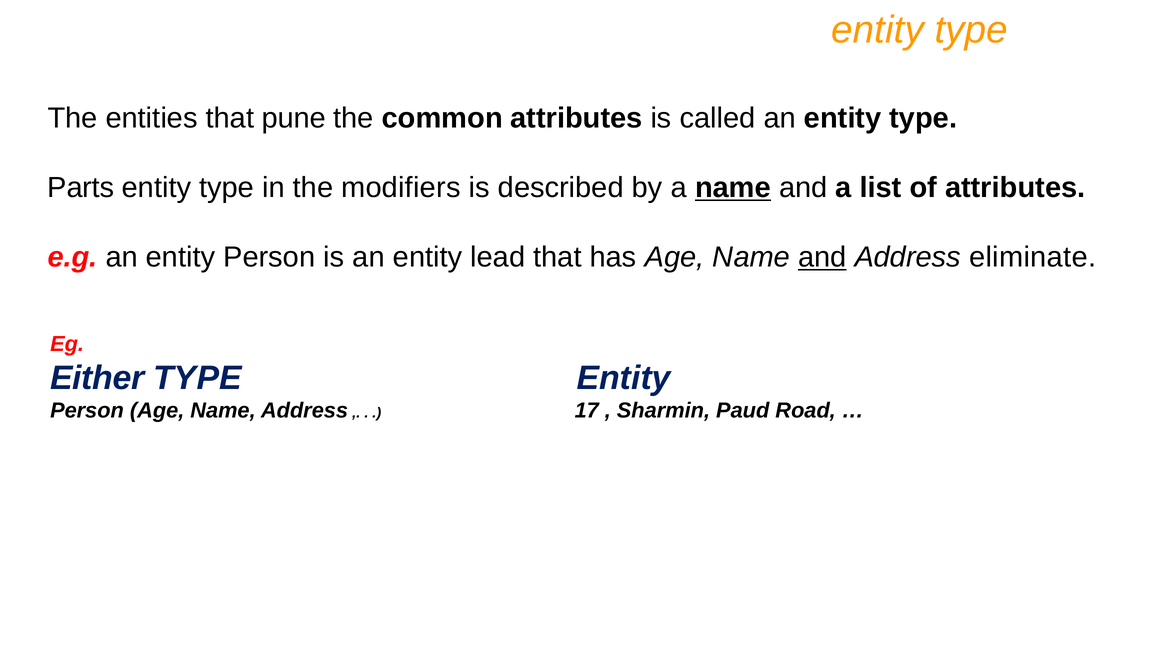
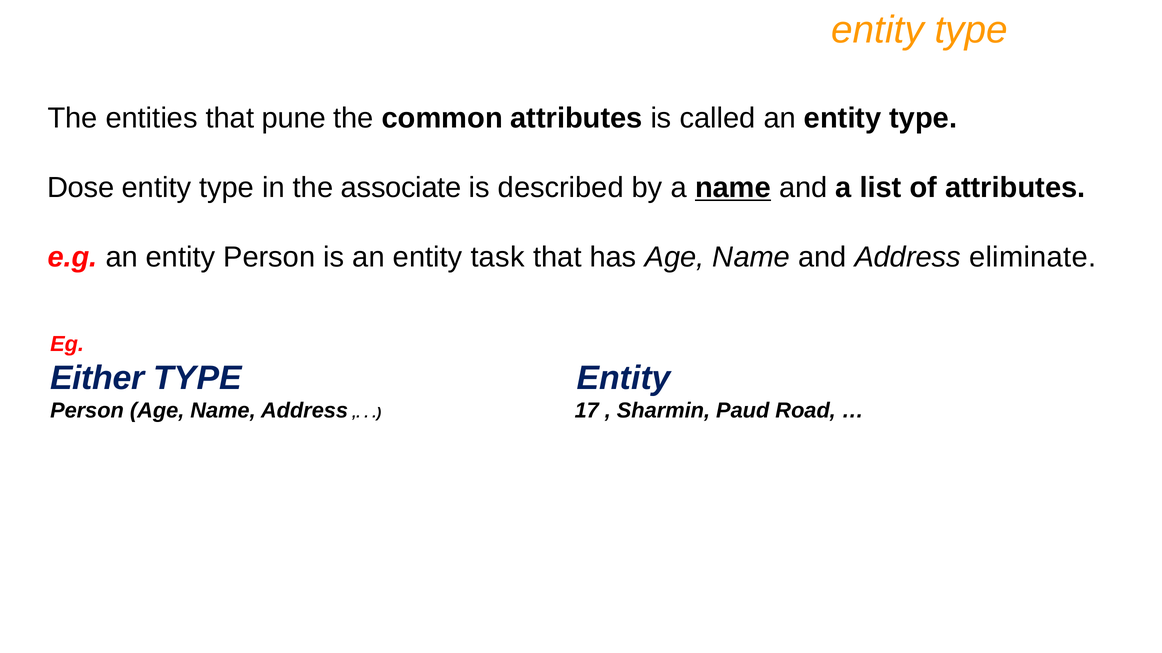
Parts: Parts -> Dose (81, 188)
modifiers: modifiers -> associate (401, 188)
lead: lead -> task (498, 258)
and underline: present -> none (822, 258)
